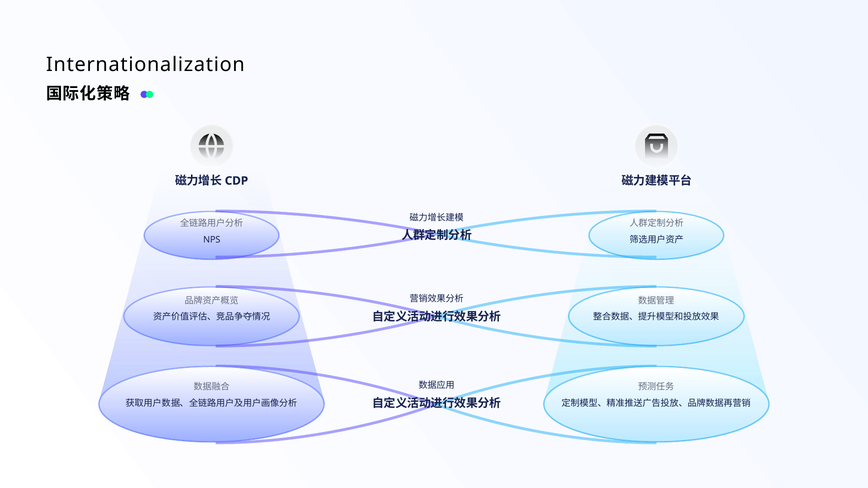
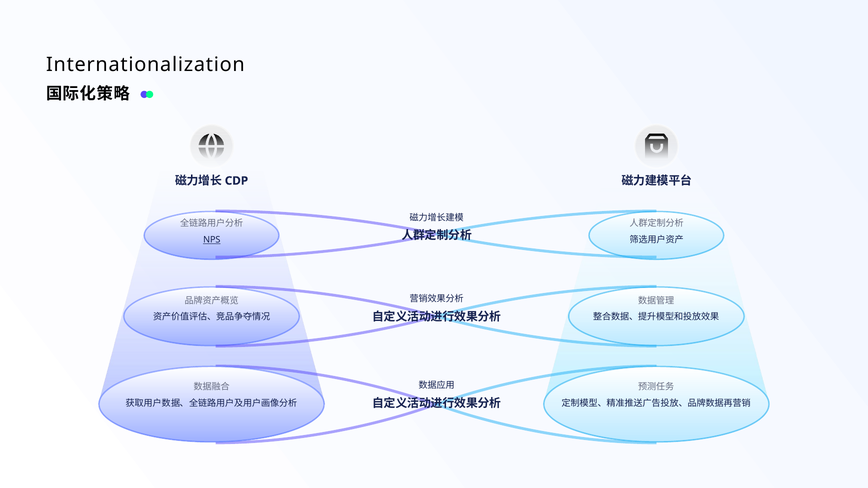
NPS underline: none -> present (212, 240)
